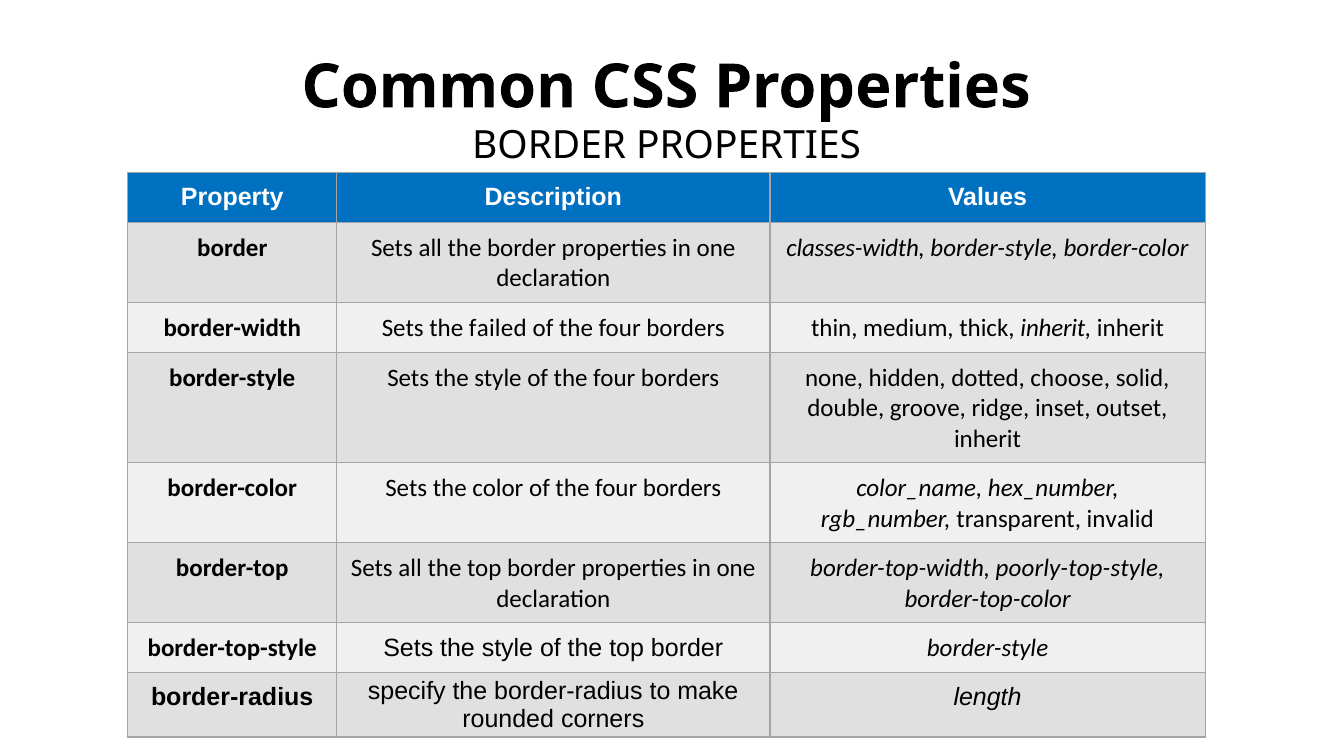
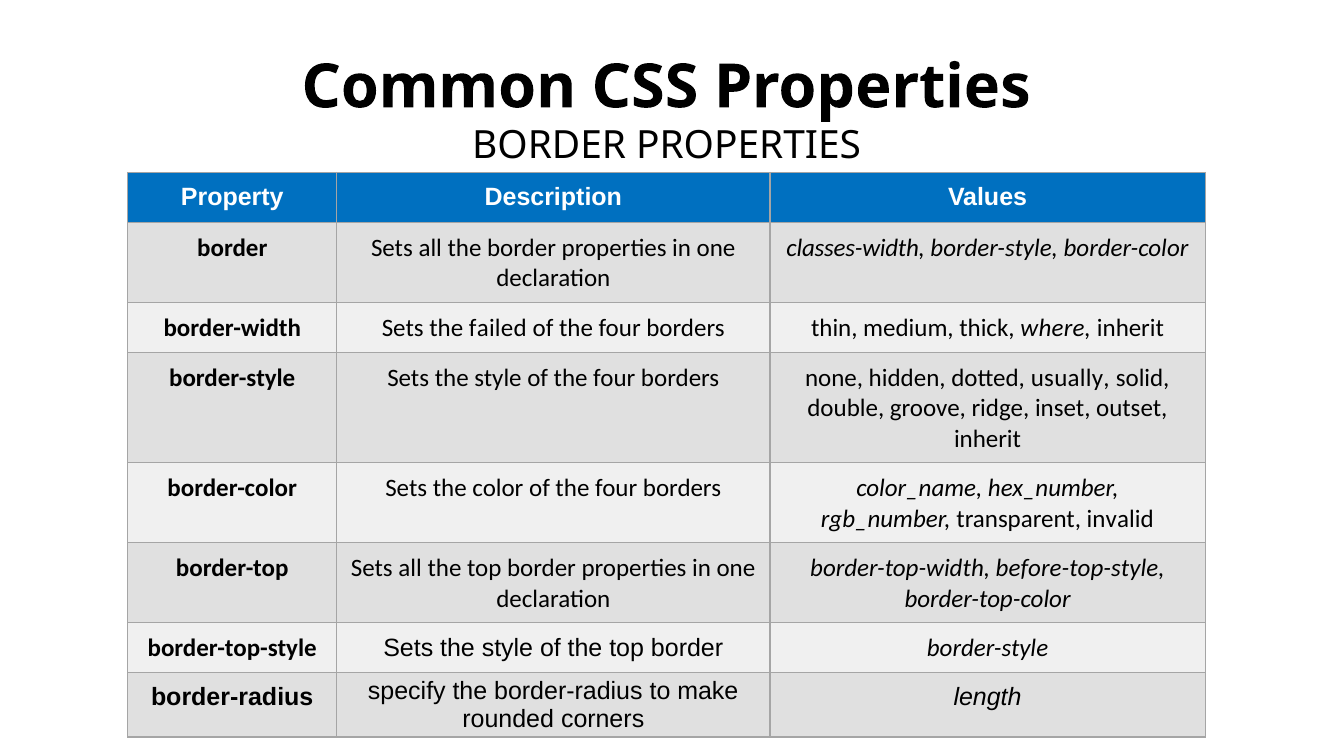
thick inherit: inherit -> where (1056, 328)
choose: choose -> usually (1070, 378)
poorly-top-style: poorly-top-style -> before-top-style (1080, 568)
